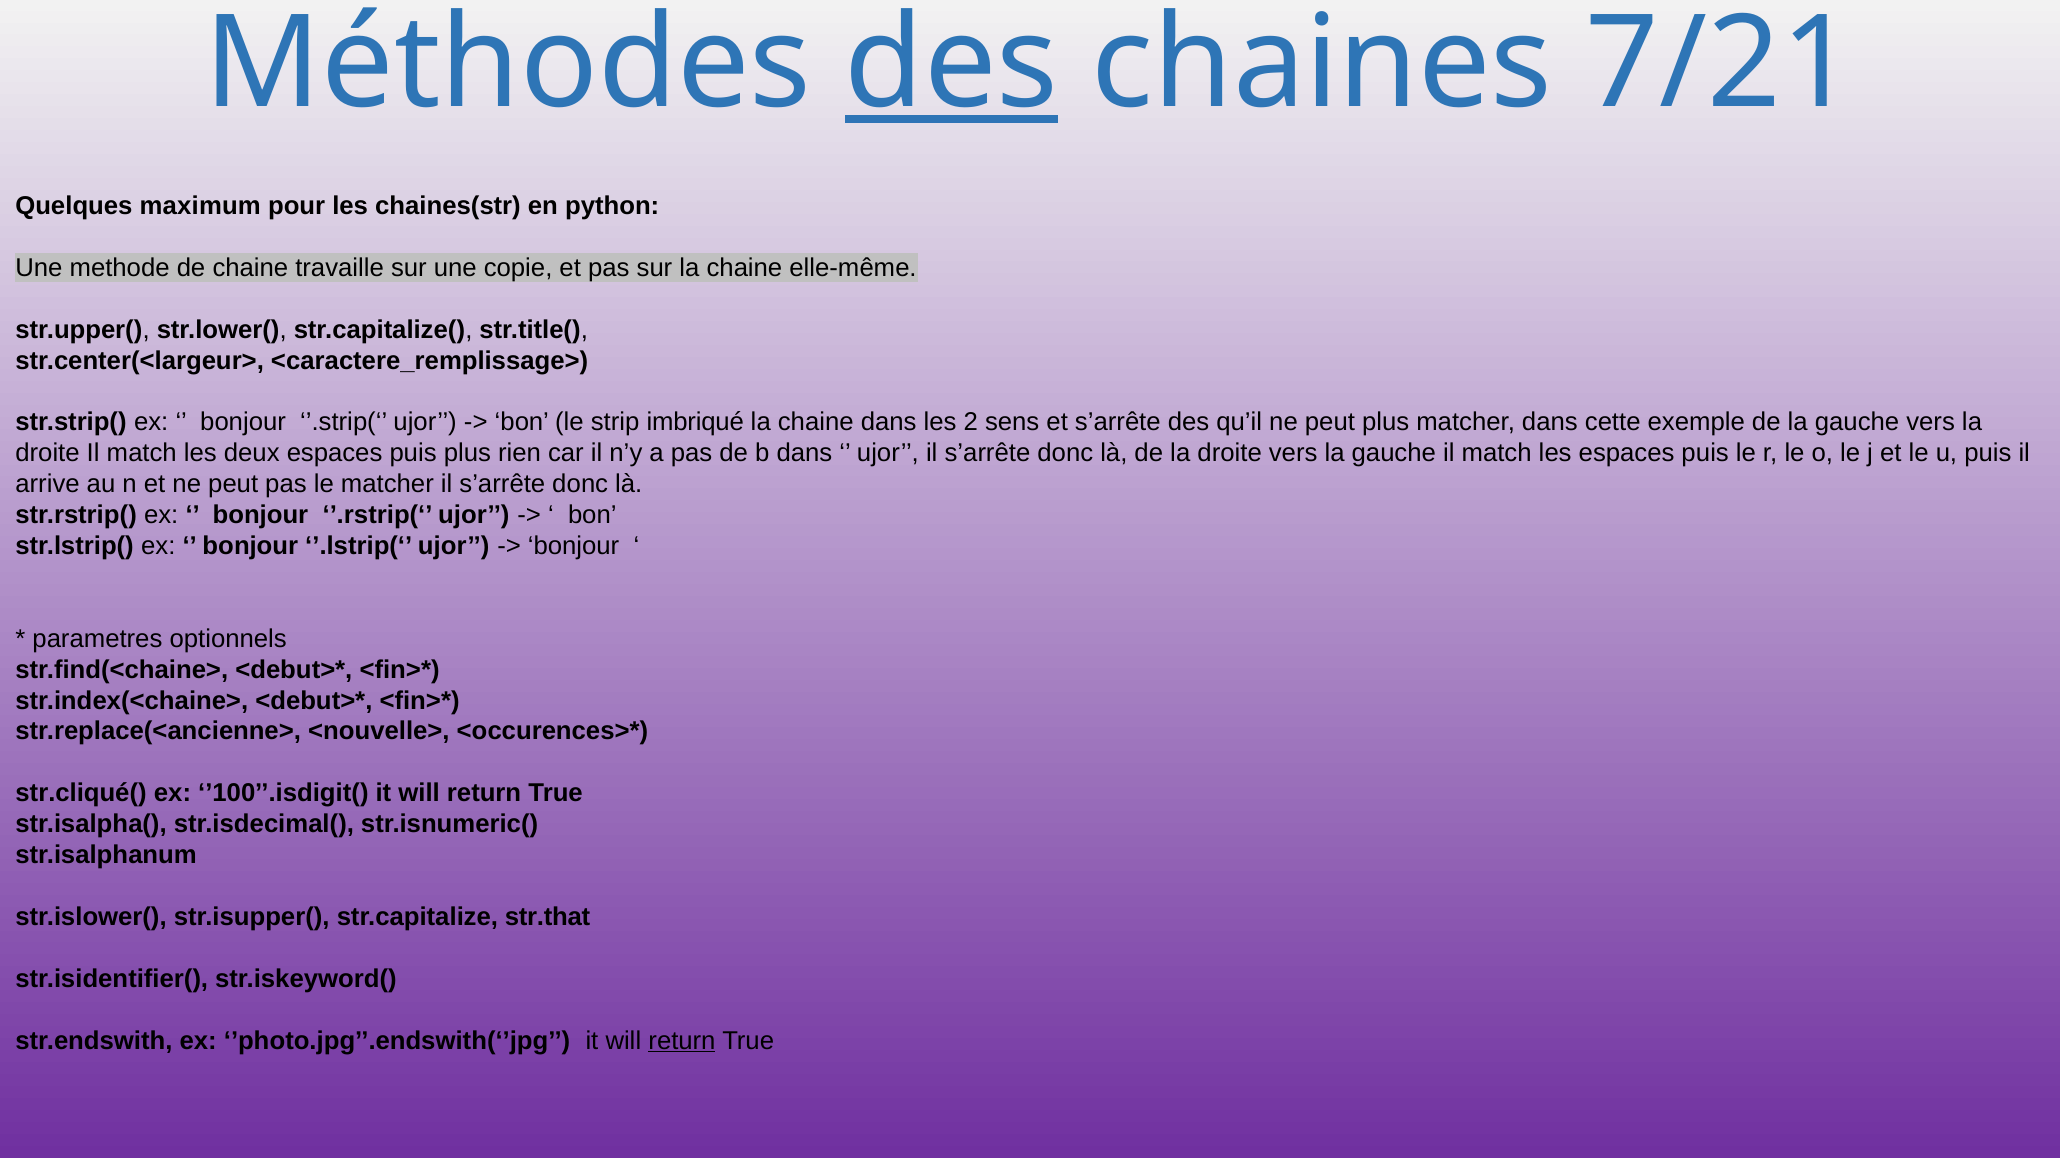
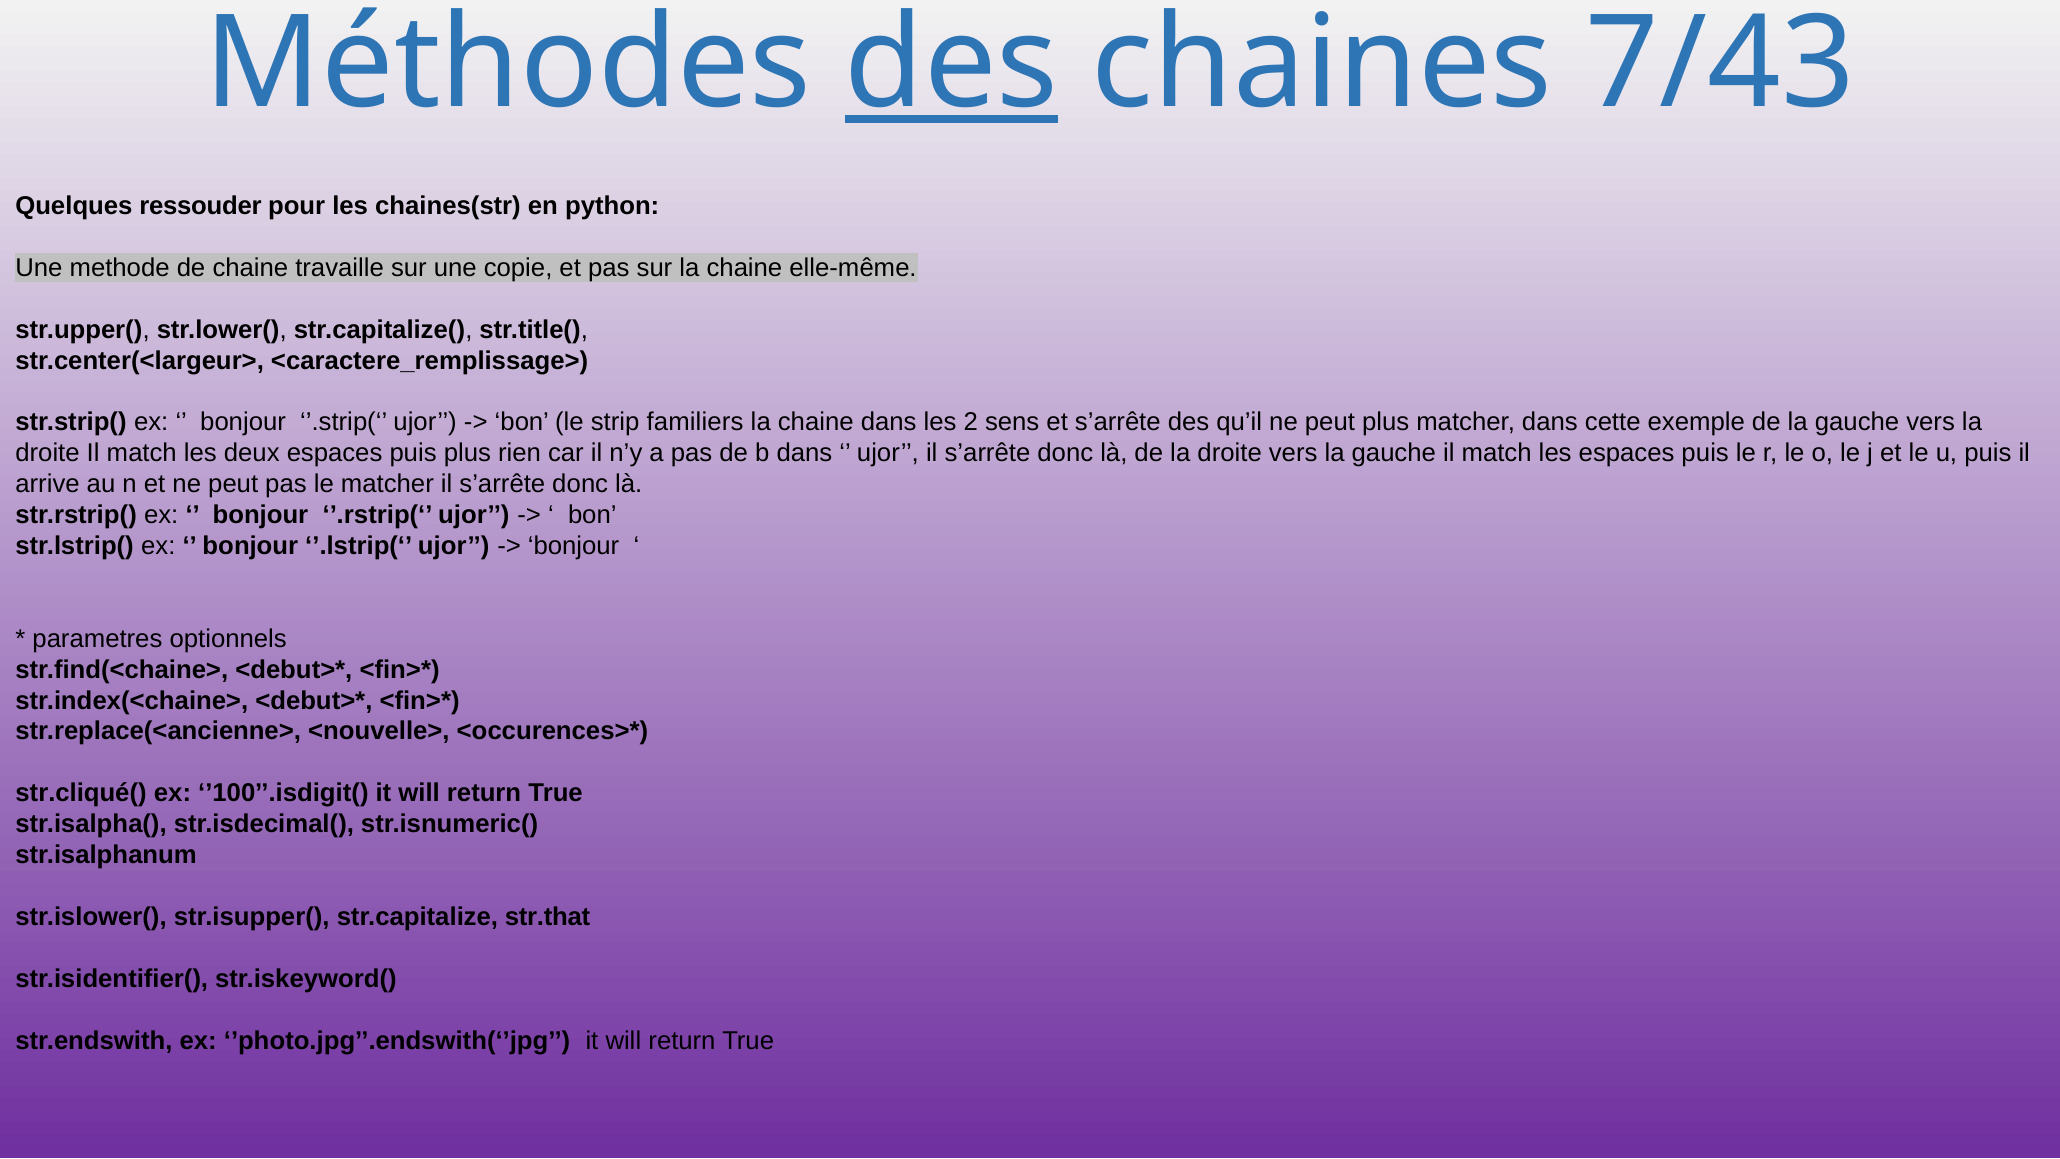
7/21: 7/21 -> 7/43 (1720, 64)
maximum: maximum -> ressouder (200, 206)
imbriqué: imbriqué -> familiers (695, 422)
return underline: present -> none (682, 1040)
